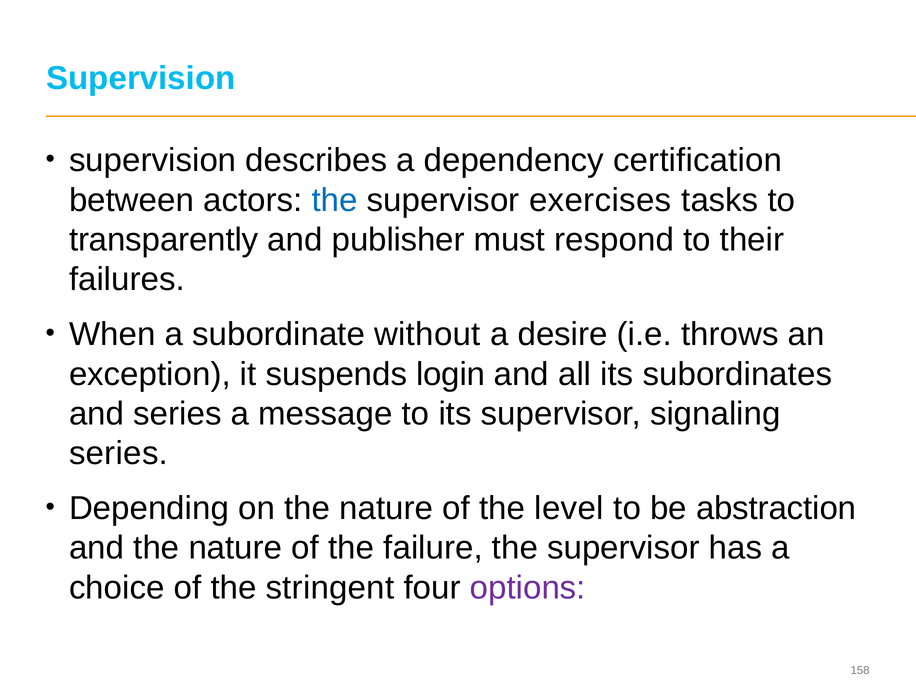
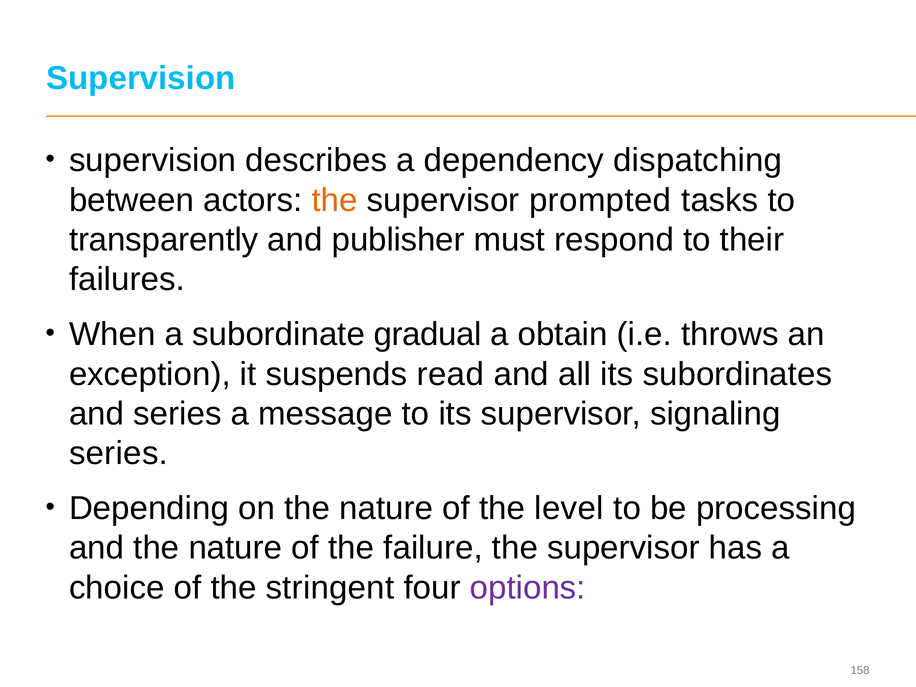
certification: certification -> dispatching (698, 160)
the colour: blue -> orange (335, 200)
exercises: exercises -> prompted (600, 200)
without: without -> gradual (428, 334)
desire: desire -> obtain (563, 334)
login: login -> read (450, 374)
abstraction: abstraction -> processing (776, 508)
